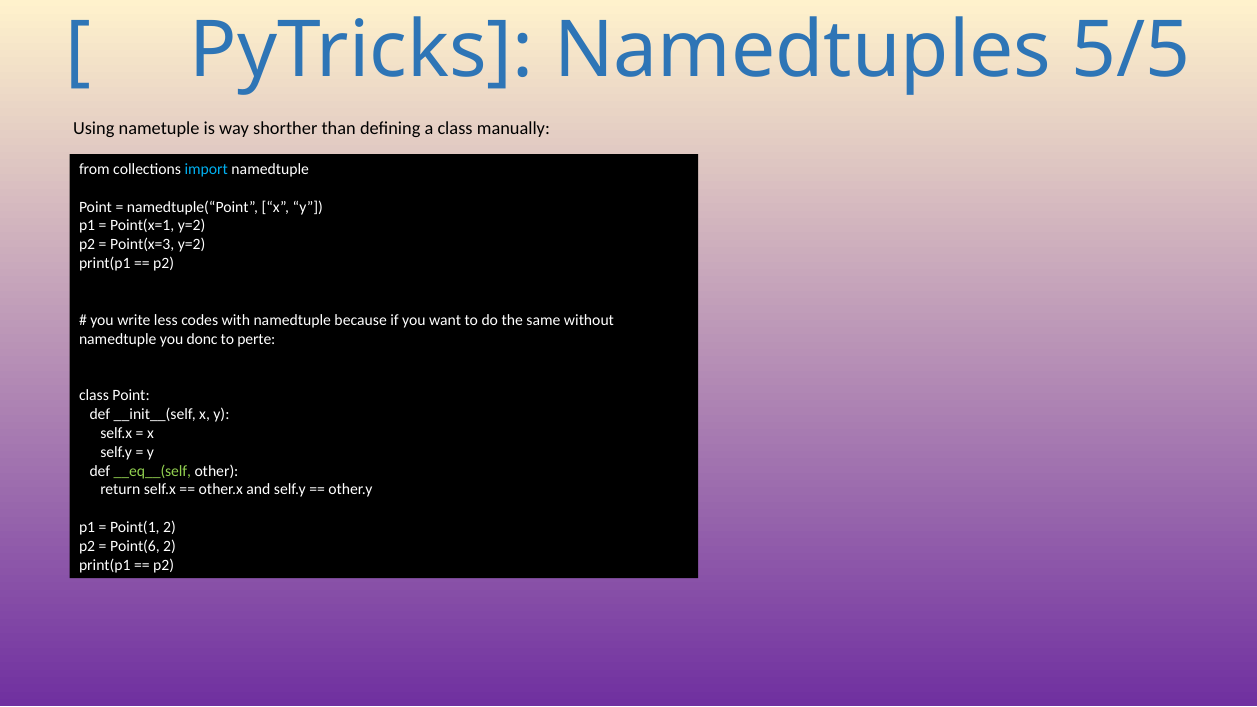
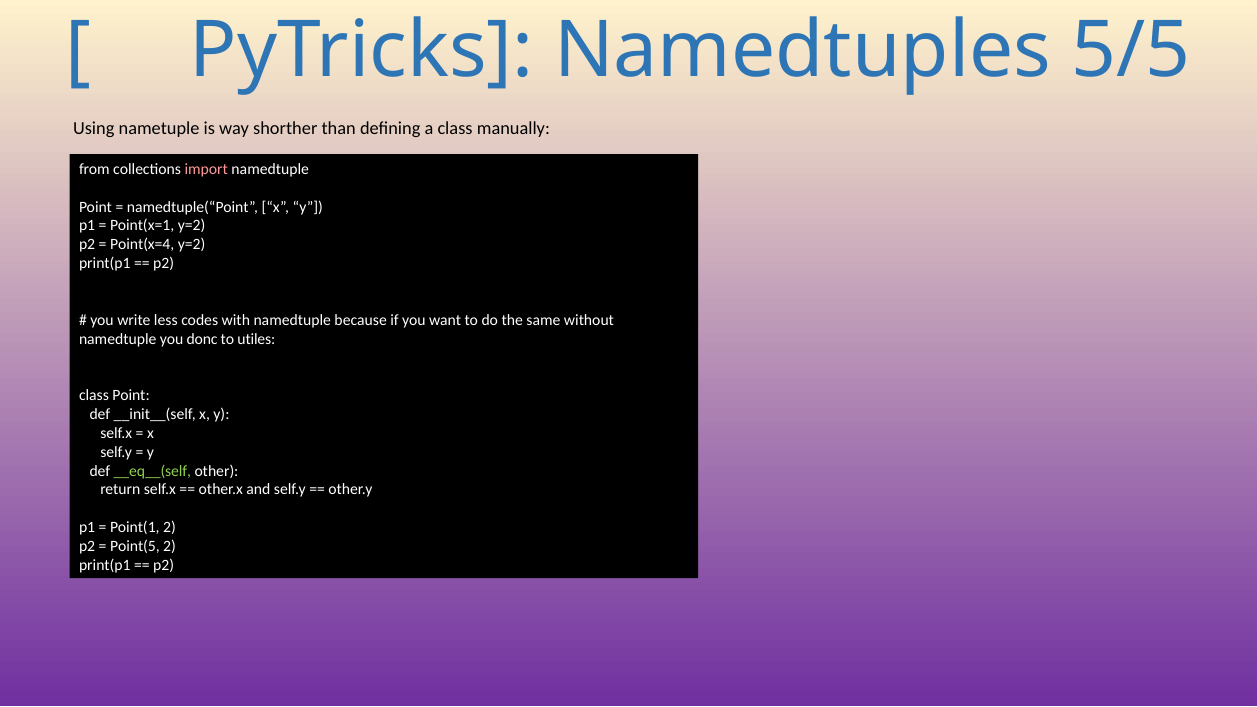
import colour: light blue -> pink (206, 169)
Point(x=3: Point(x=3 -> Point(x=4 (142, 245)
perte: perte -> utiles (256, 339)
Point(6: Point(6 -> Point(5 (135, 546)
